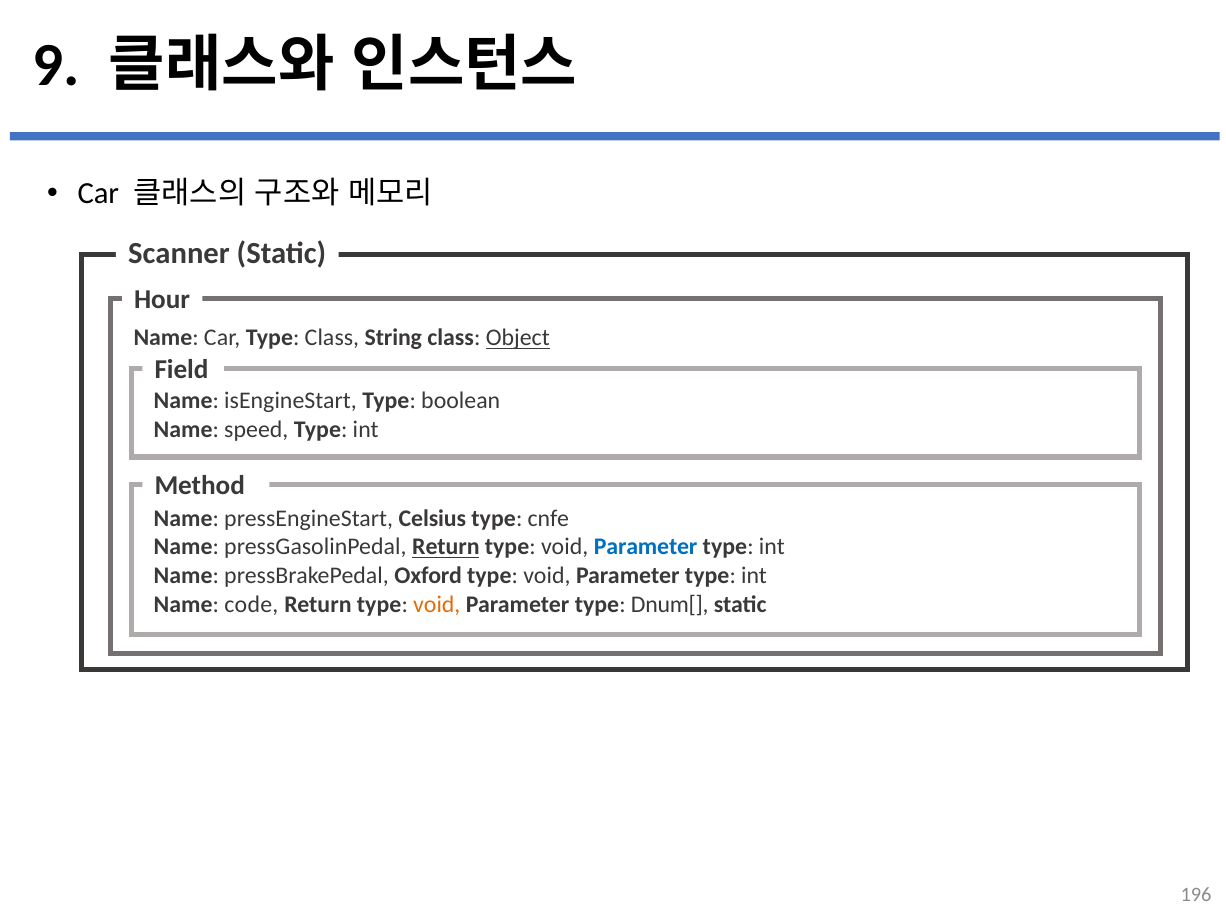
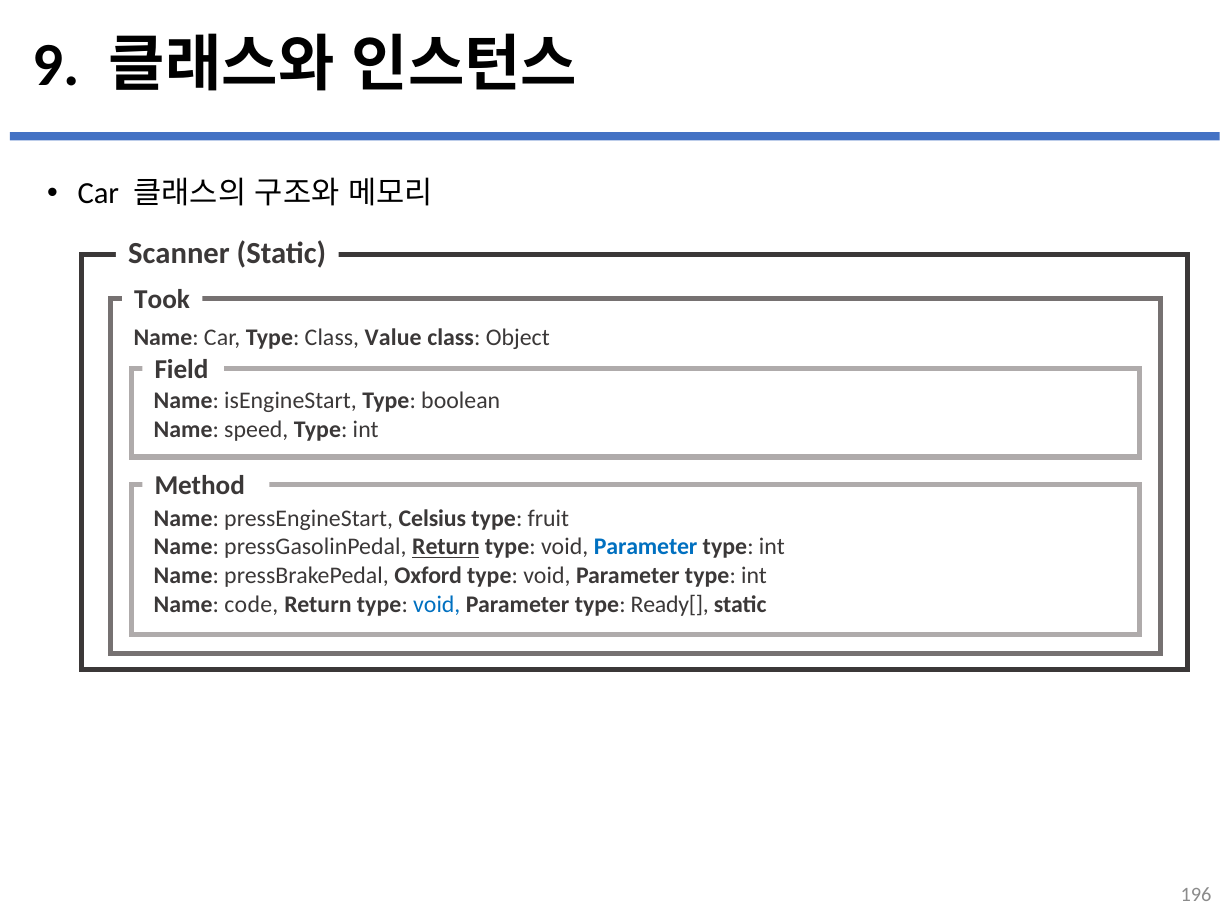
Hour: Hour -> Took (162, 300)
String: String -> Value (393, 338)
Object underline: present -> none (518, 338)
cnfe: cnfe -> fruit (548, 519)
void colour: orange -> blue (437, 605)
Dnum[: Dnum[ -> Ready[ (670, 605)
